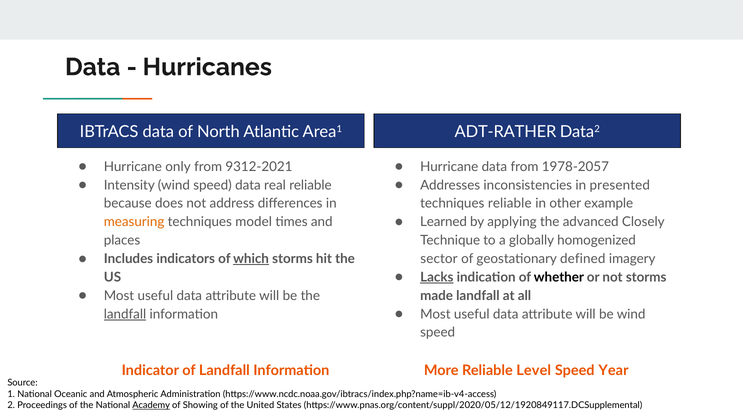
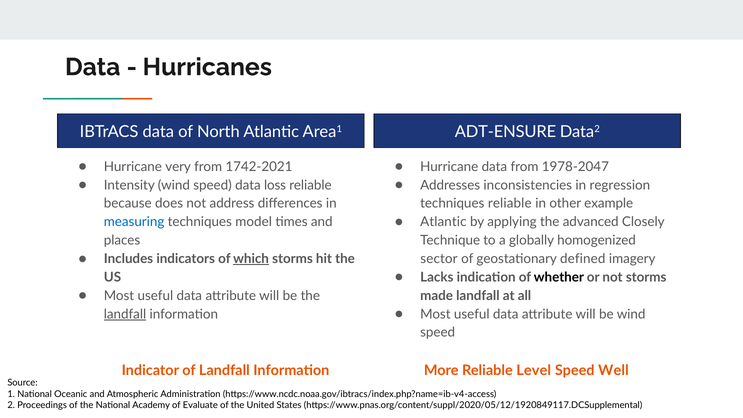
ADT-RATHER: ADT-RATHER -> ADT-ENSURE (505, 132)
only: only -> very (178, 167)
9312-2021: 9312-2021 -> 1742-2021 (259, 167)
1978-2057: 1978-2057 -> 1978-2047 (575, 167)
real: real -> loss (275, 185)
presented: presented -> regression (620, 185)
Learned: Learned -> Atlantic (443, 222)
measuring colour: orange -> blue (134, 222)
Lacks underline: present -> none (437, 277)
Year: Year -> Well (613, 370)
Academy underline: present -> none (151, 405)
Showing: Showing -> Evaluate (200, 405)
